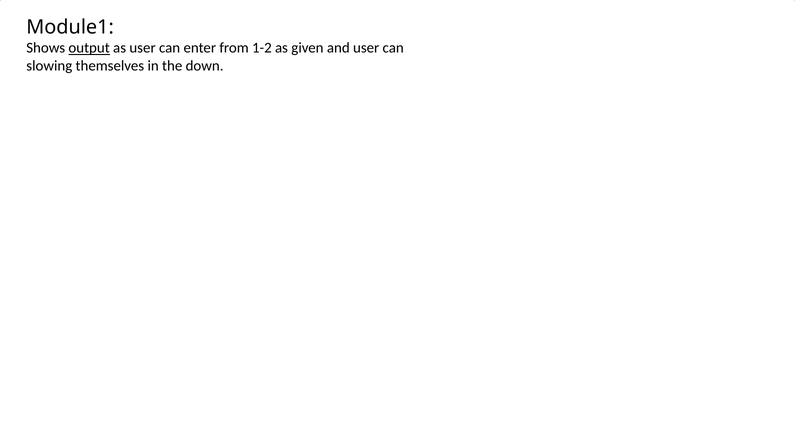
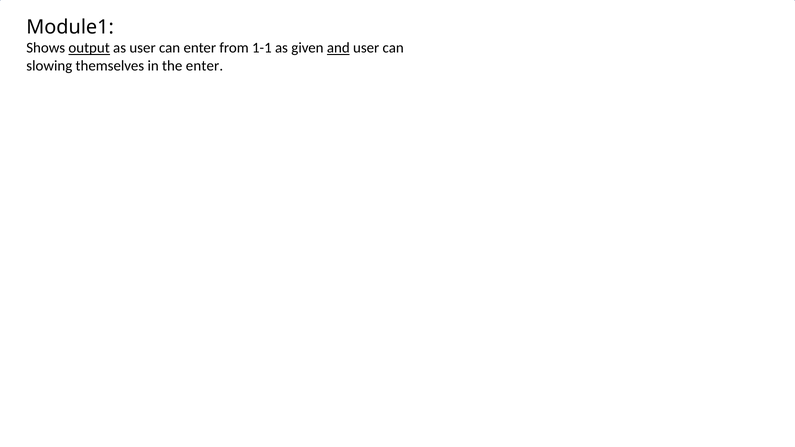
1-2: 1-2 -> 1-1 (262, 48)
and underline: none -> present (338, 48)
the down: down -> enter (205, 66)
